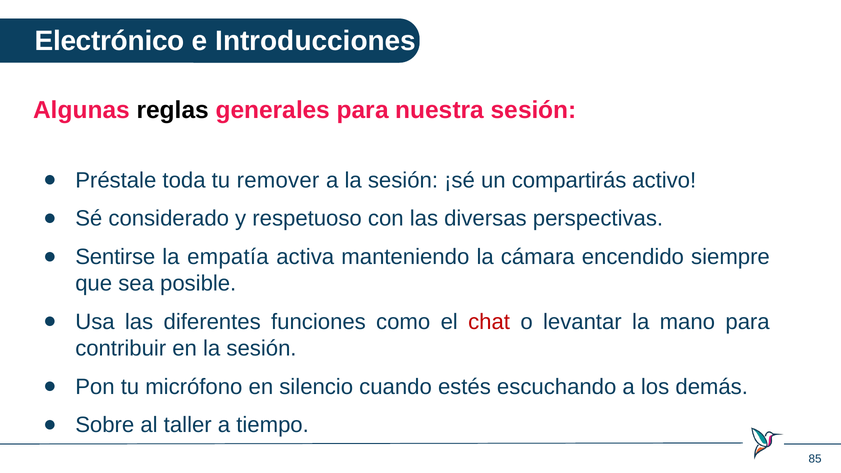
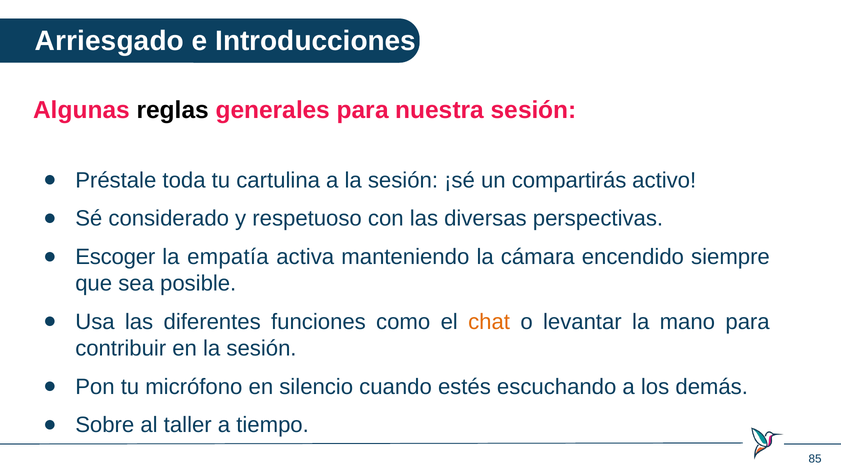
Electrónico: Electrónico -> Arriesgado (109, 41)
remover: remover -> cartulina (278, 180)
Sentirse: Sentirse -> Escoger (115, 257)
chat colour: red -> orange (489, 322)
